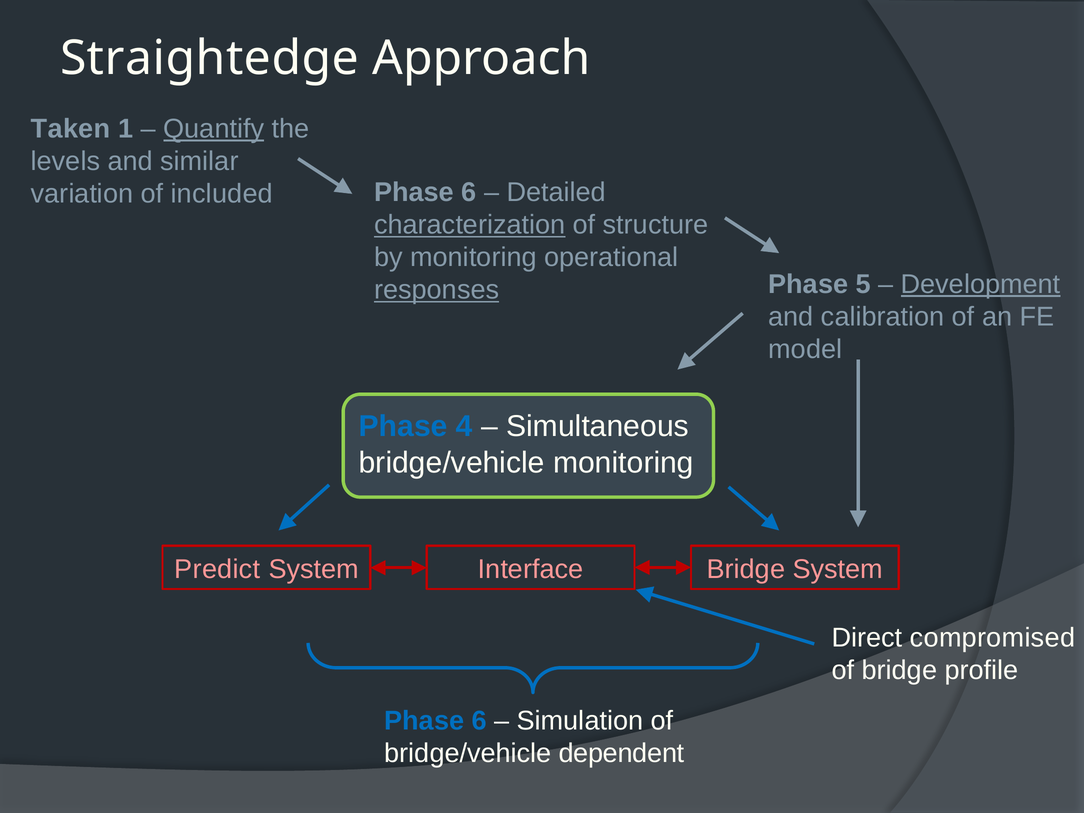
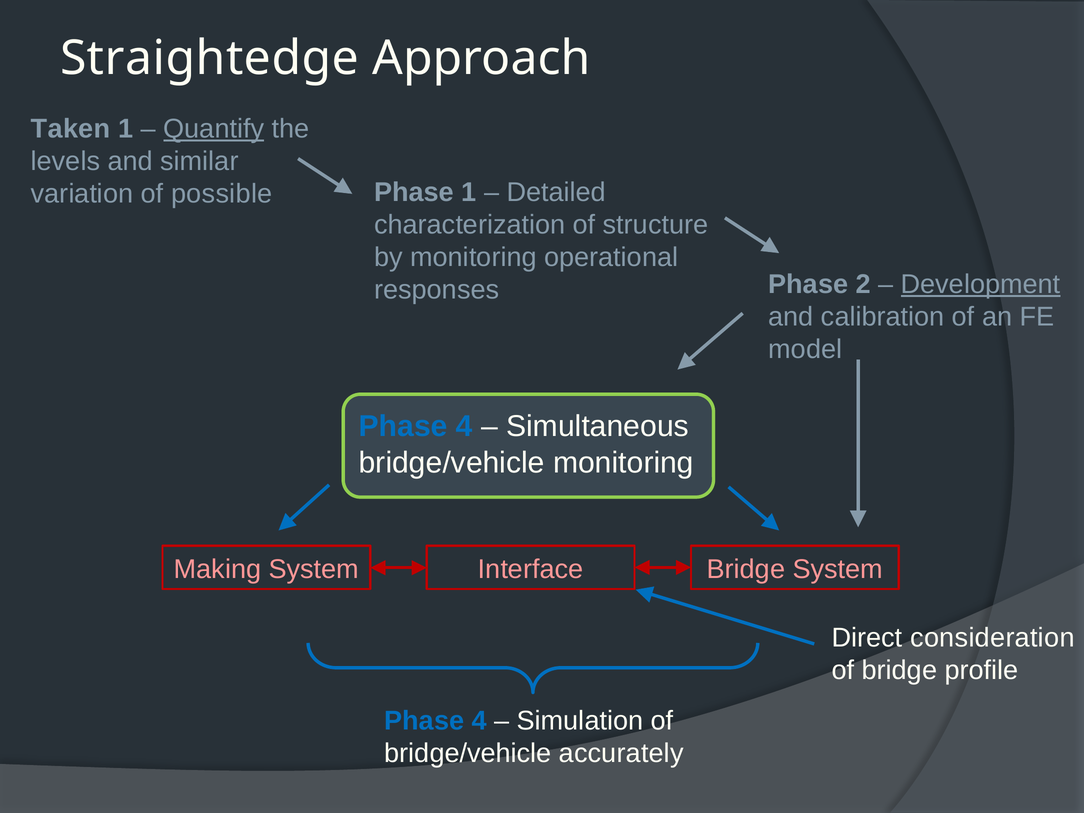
included: included -> possible (222, 194)
6: 6 -> 1 (469, 192)
characterization underline: present -> none (470, 225)
responses underline: present -> none (437, 290)
5: 5 -> 2 (863, 284)
Predict: Predict -> Making (218, 569)
compromised: compromised -> consideration (992, 638)
6: 6 -> 4 (479, 721)
dependent: dependent -> accurately (621, 753)
